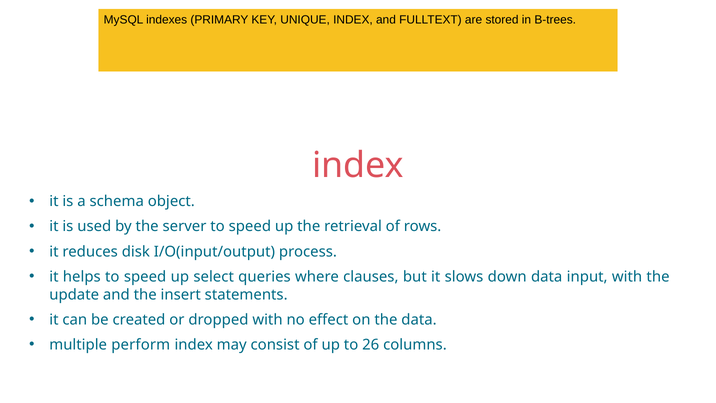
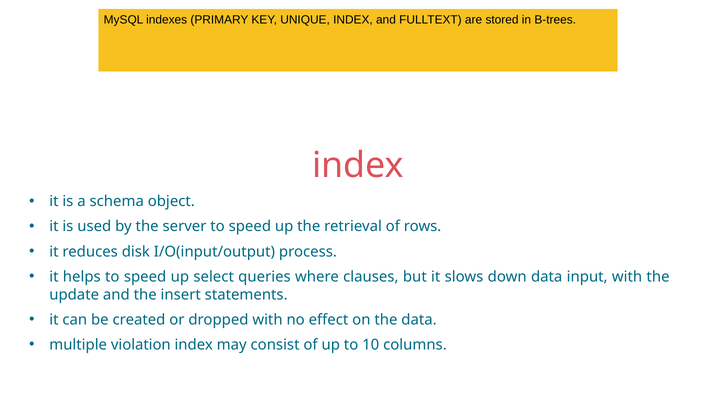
perform: perform -> violation (141, 345)
26: 26 -> 10 (371, 345)
